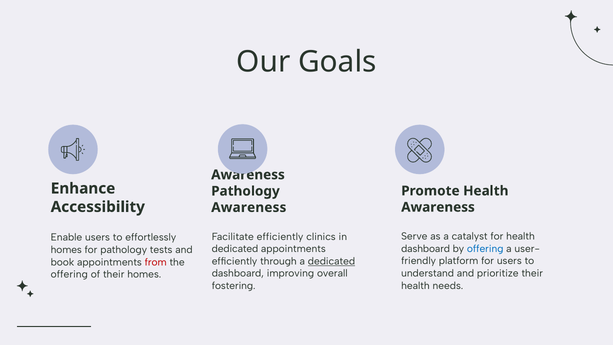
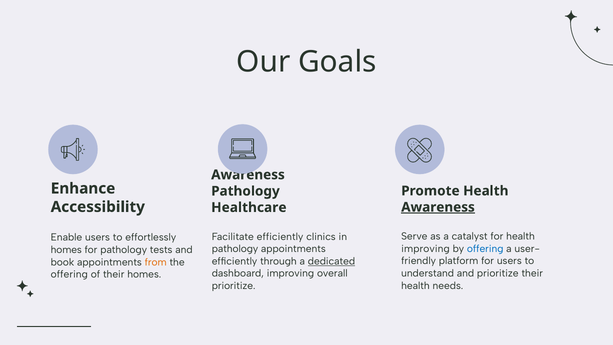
Awareness underline: none -> present (438, 207)
Awareness: Awareness -> Healthcare (249, 207)
dashboard: dashboard -> improving (425, 249)
dedicated: dedicated -> pathology (235, 249)
from colour: red -> orange (156, 262)
fostering: fostering -> prioritize (234, 286)
